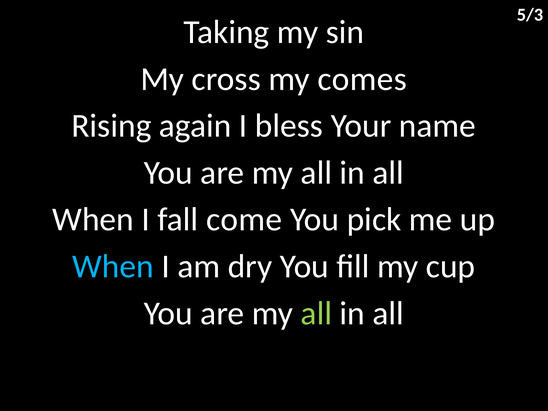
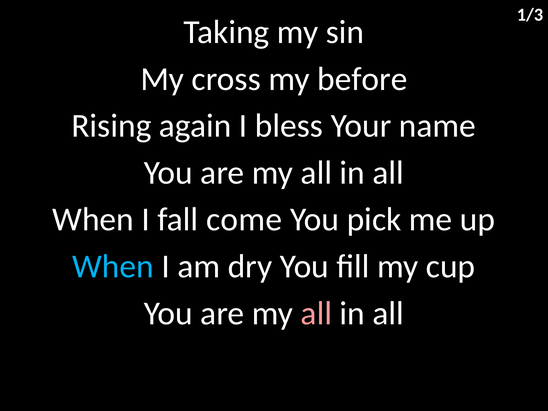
5/3: 5/3 -> 1/3 (530, 15)
comes: comes -> before (362, 79)
all colour: light green -> pink (316, 313)
